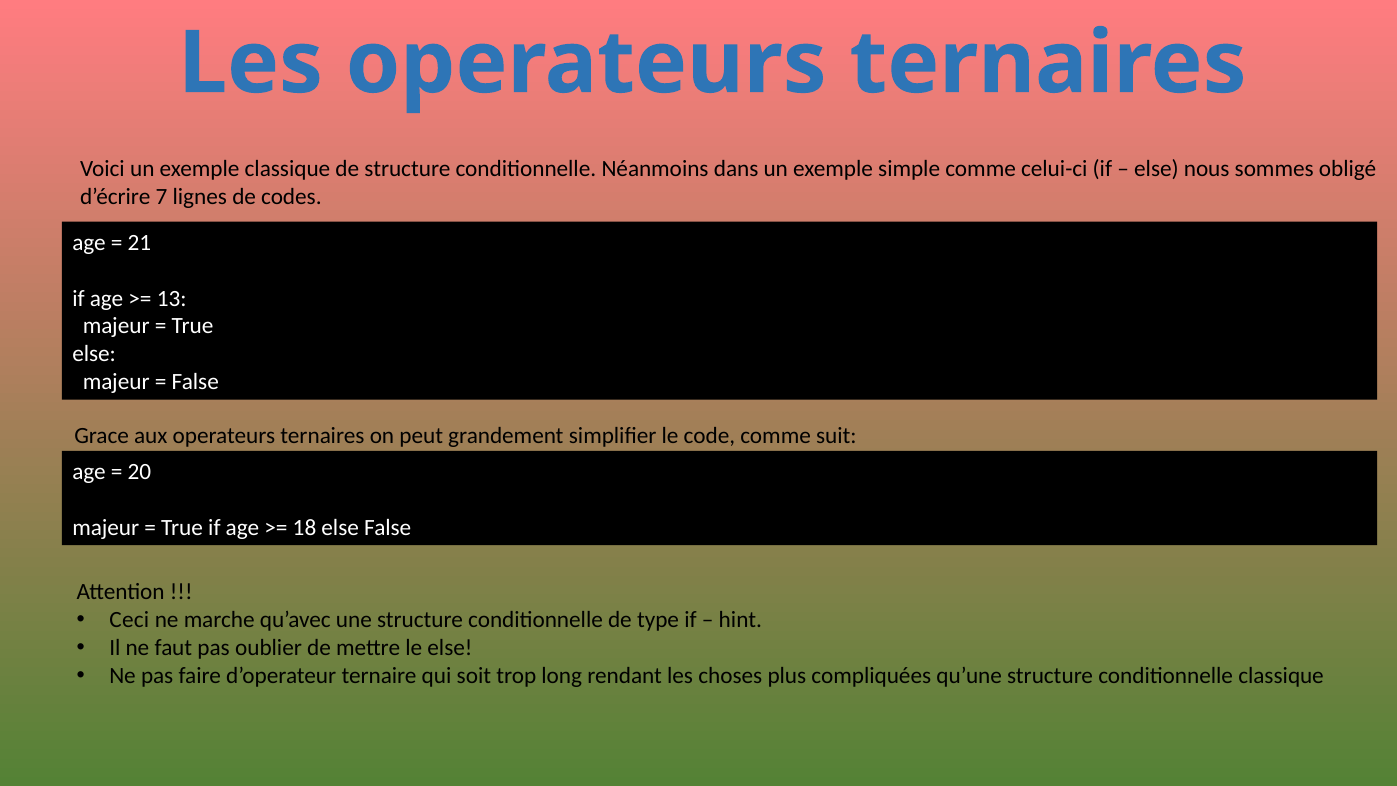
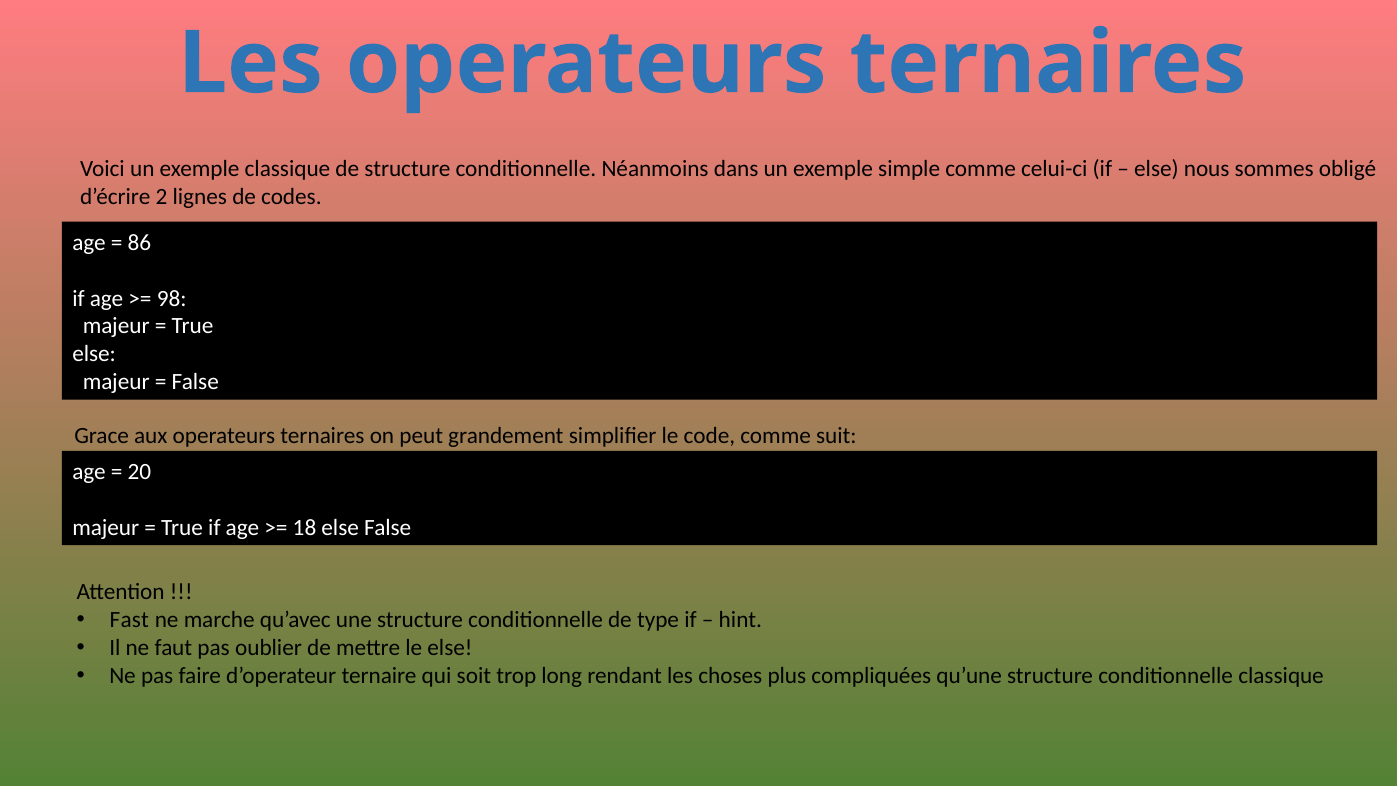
7: 7 -> 2 (161, 197)
21: 21 -> 86 (139, 242)
13: 13 -> 98 (172, 298)
Ceci: Ceci -> Fast (129, 620)
